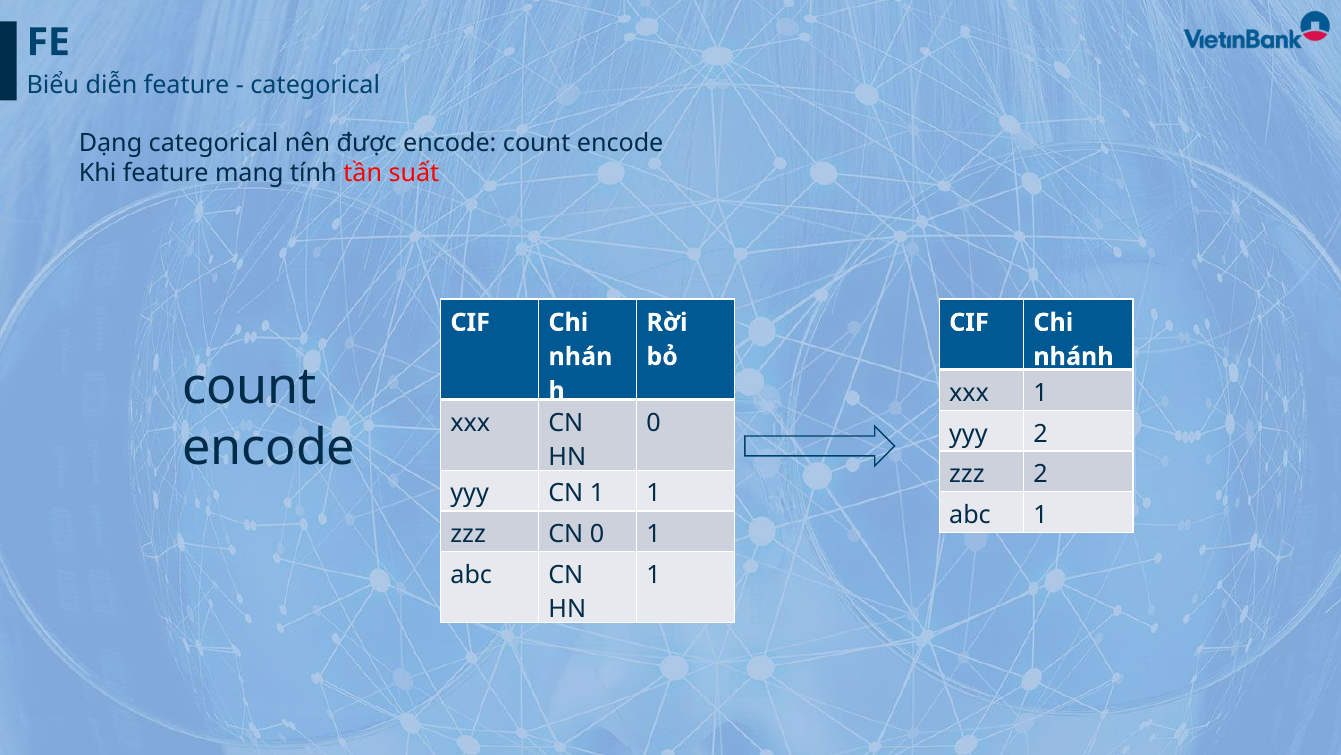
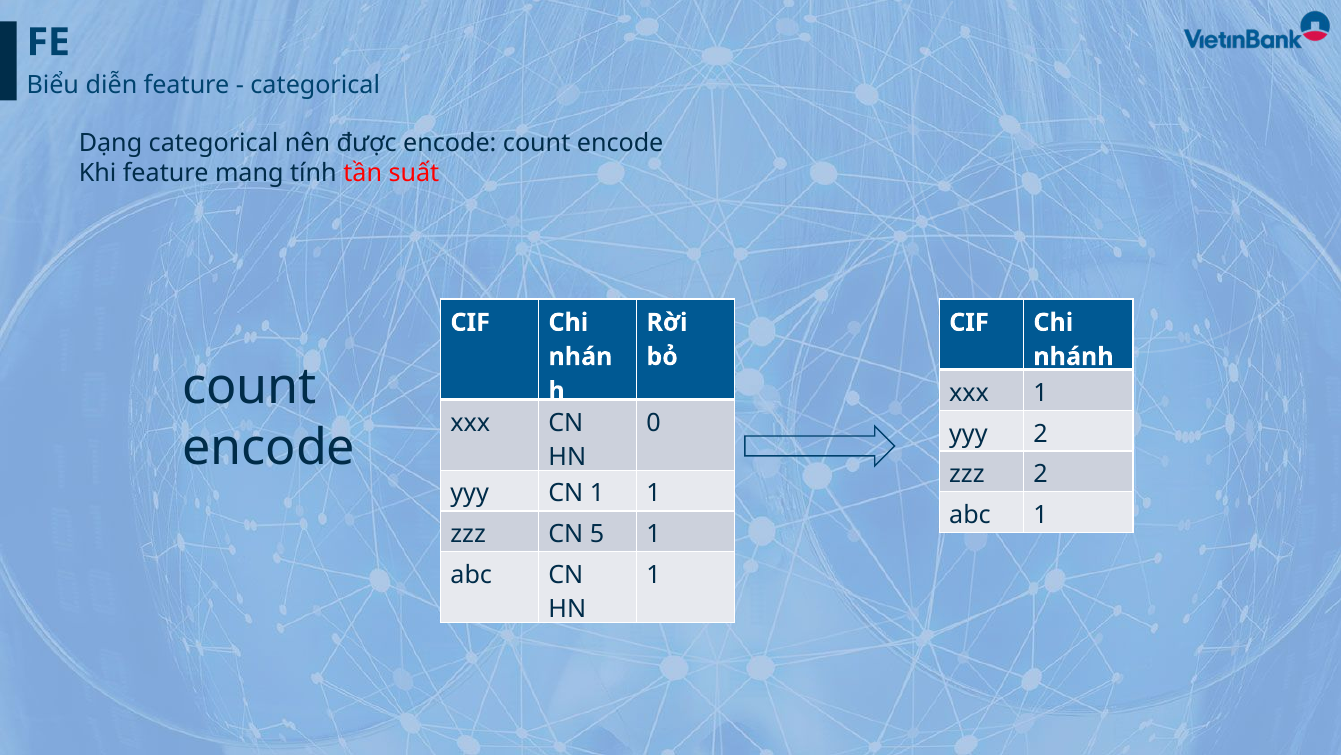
CN 0: 0 -> 5 (597, 534)
